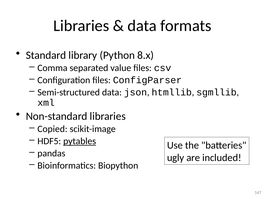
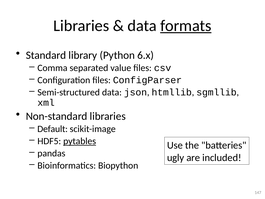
formats underline: none -> present (186, 26)
8.x: 8.x -> 6.x (146, 55)
Copied: Copied -> Default (53, 129)
